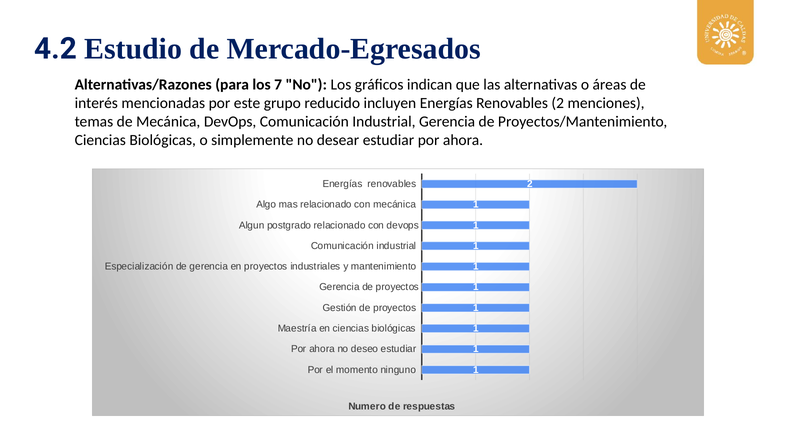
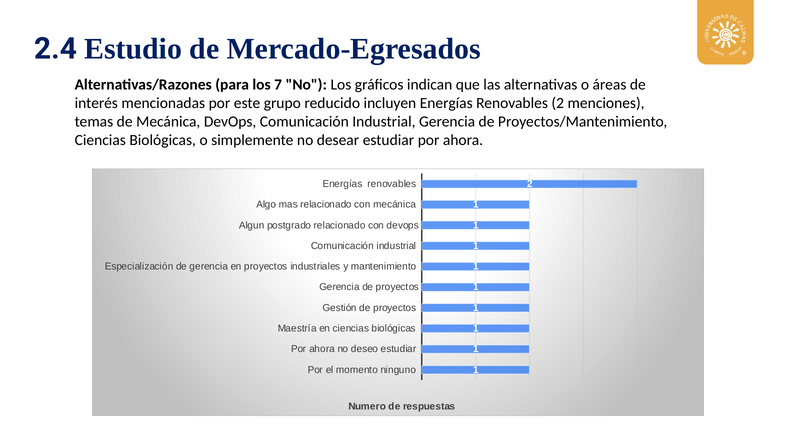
4.2: 4.2 -> 2.4 (55, 49)
